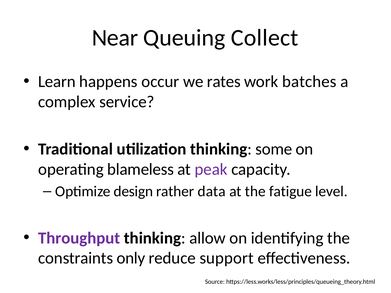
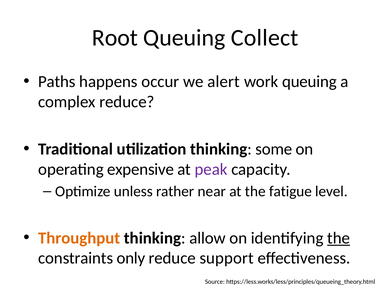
Near: Near -> Root (115, 38)
Learn: Learn -> Paths (57, 82)
rates: rates -> alert (224, 82)
work batches: batches -> queuing (309, 82)
complex service: service -> reduce (127, 102)
blameless: blameless -> expensive (141, 169)
design: design -> unless (133, 192)
data: data -> near (212, 192)
Throughput colour: purple -> orange (79, 238)
the underline: none -> present (339, 238)
